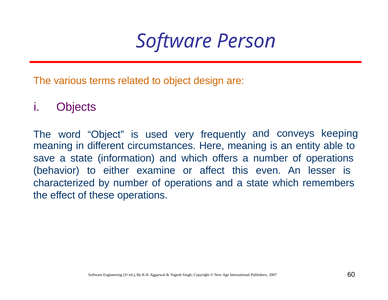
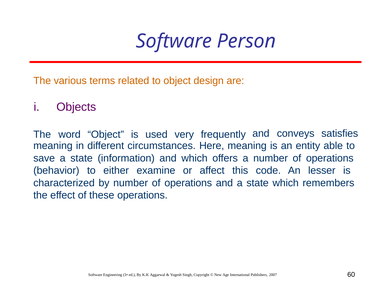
keeping: keeping -> satisfies (340, 133)
even: even -> code (268, 170)
